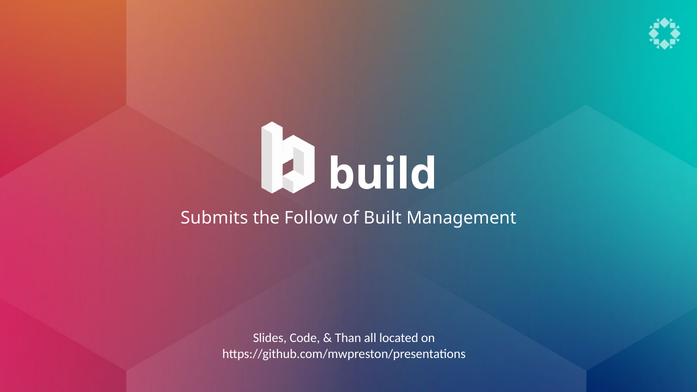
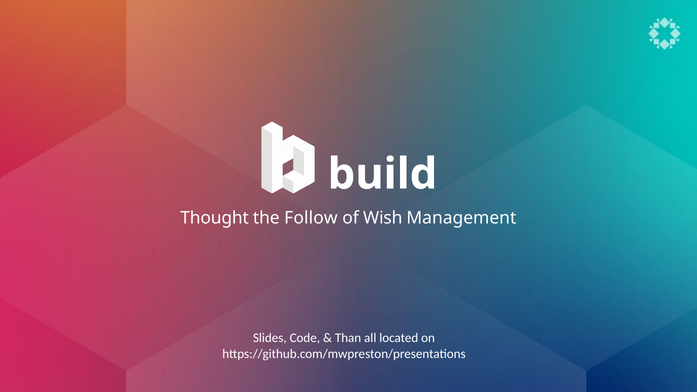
Submits: Submits -> Thought (215, 218)
Built: Built -> Wish (383, 218)
